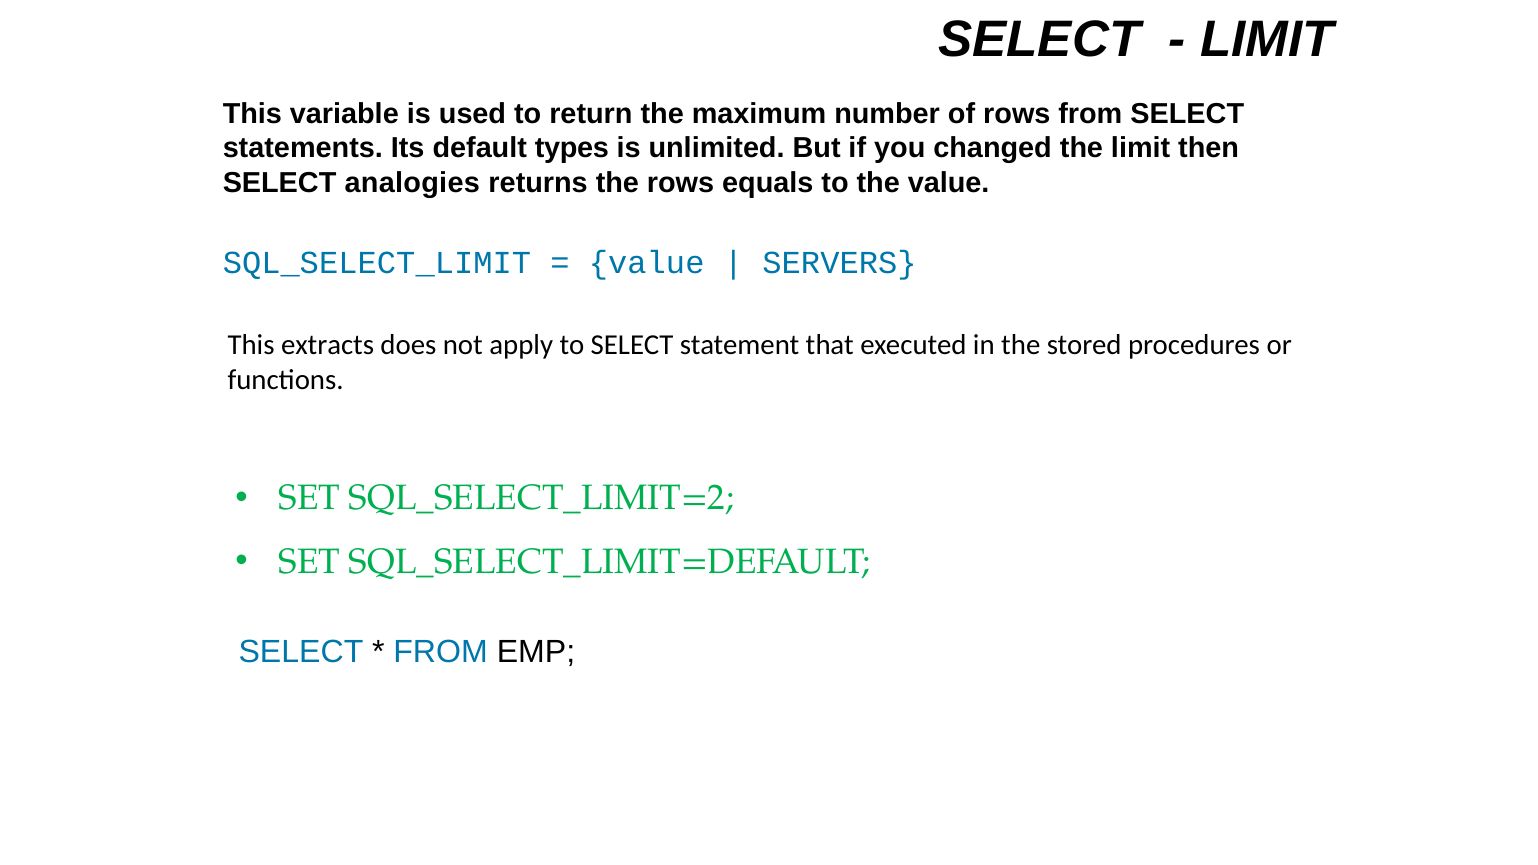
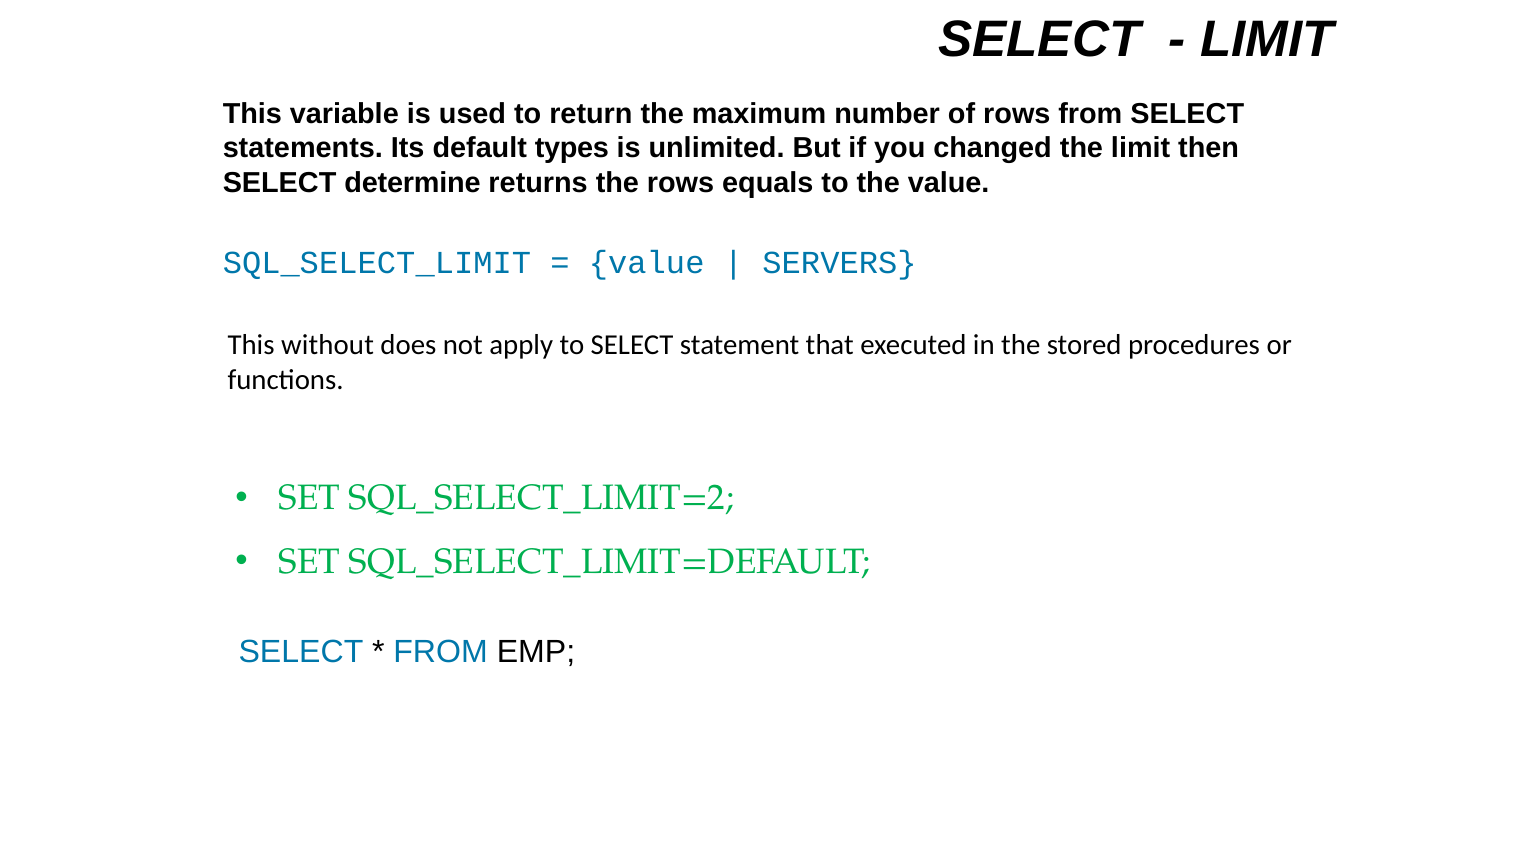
analogies: analogies -> determine (413, 183)
extracts: extracts -> without (327, 345)
